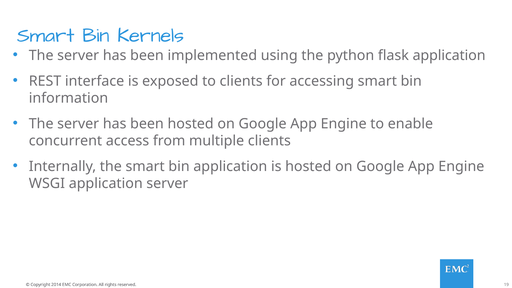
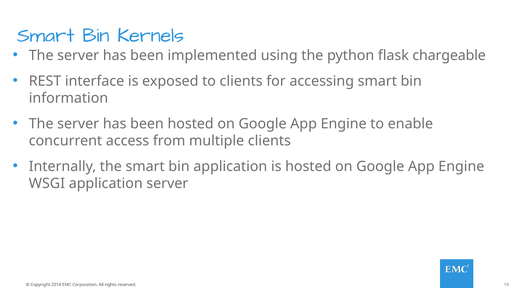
flask application: application -> chargeable (449, 55)
